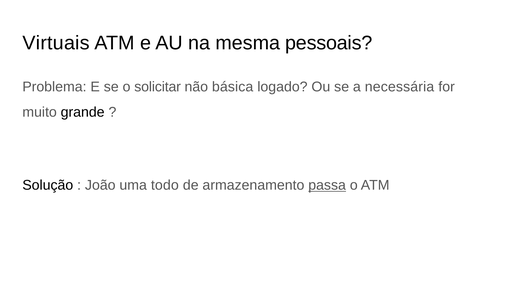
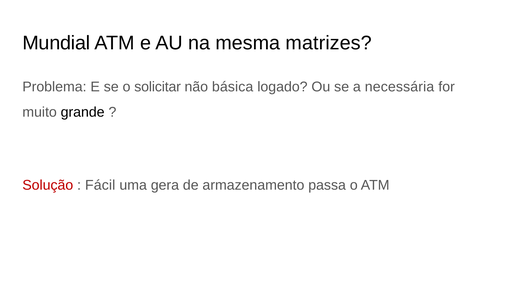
Virtuais: Virtuais -> Mundial (56, 43)
pessoais: pessoais -> matrizes (329, 43)
Solução colour: black -> red (48, 185)
João: João -> Fácil (100, 185)
todo: todo -> gera (165, 185)
passa underline: present -> none (327, 185)
